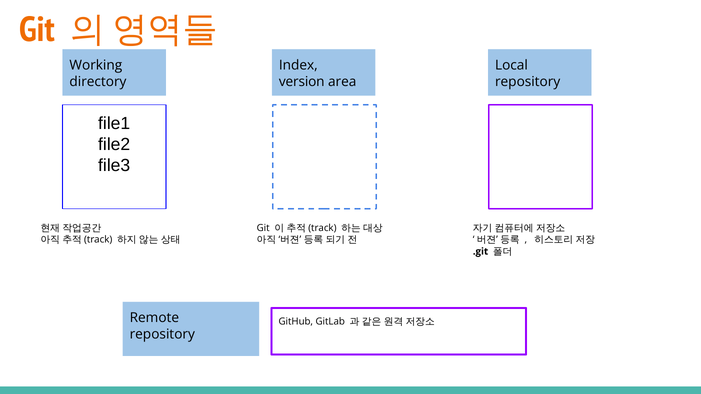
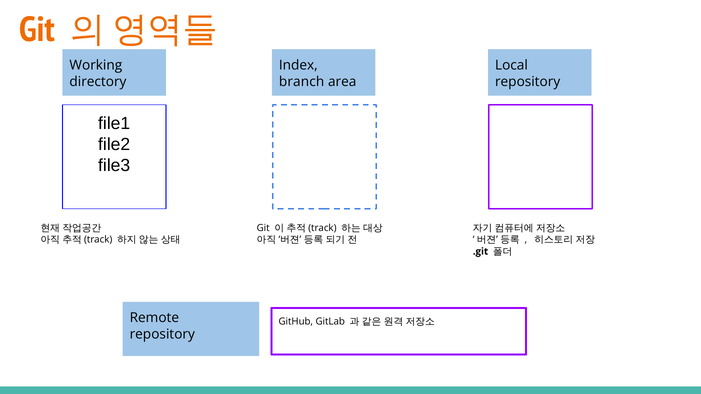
version: version -> branch (302, 82)
